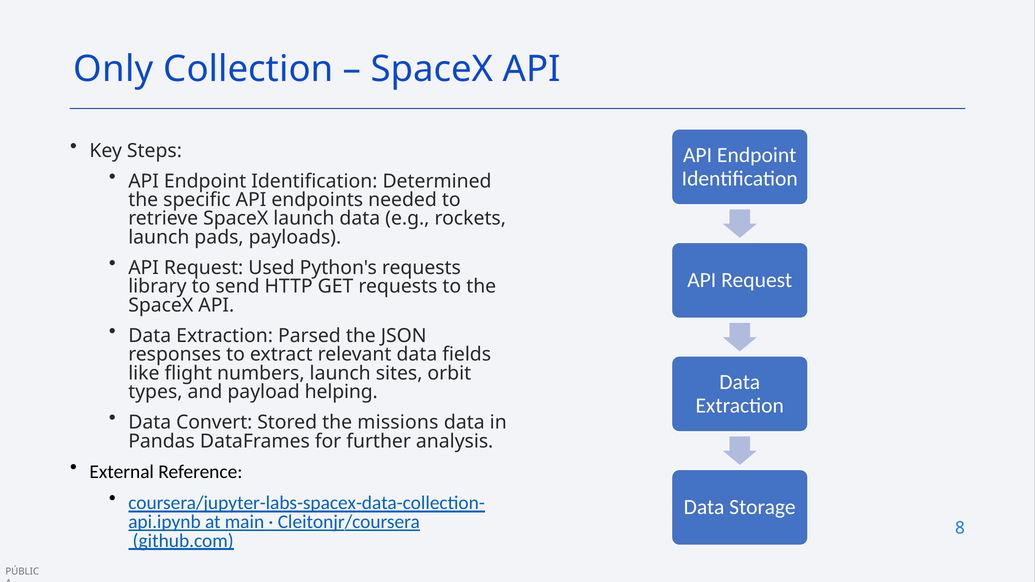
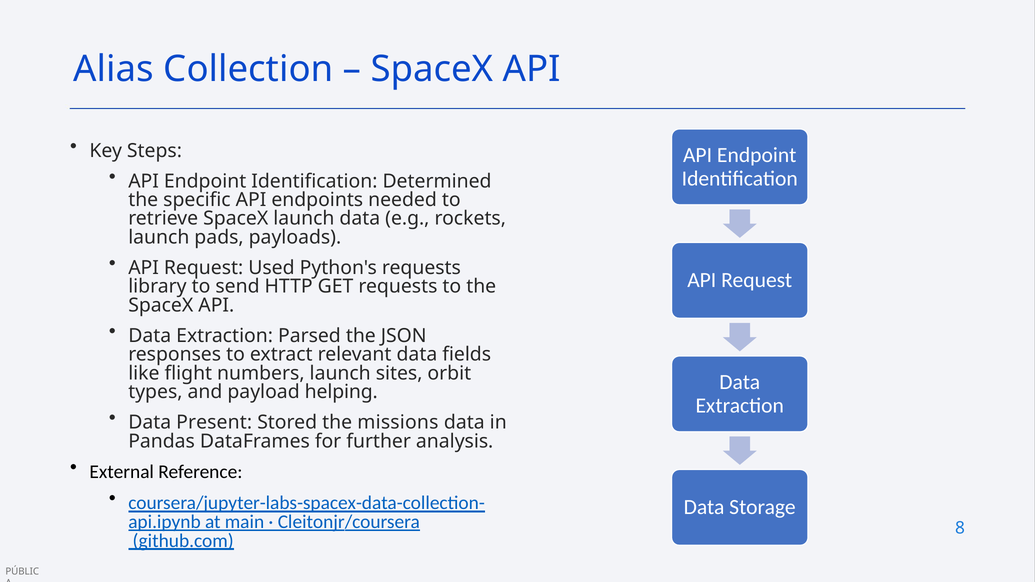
Only: Only -> Alias (114, 69)
Convert: Convert -> Present (214, 423)
